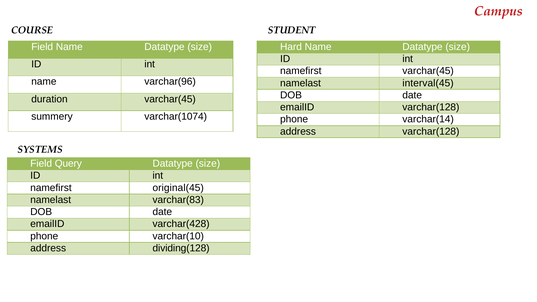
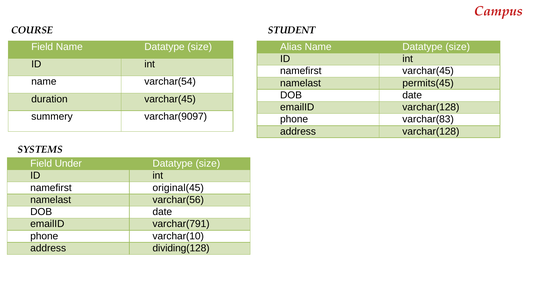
Hard: Hard -> Alias (291, 47)
varchar(96: varchar(96 -> varchar(54 (170, 82)
interval(45: interval(45 -> permits(45 (428, 83)
varchar(1074: varchar(1074 -> varchar(9097 (176, 117)
varchar(14: varchar(14 -> varchar(83 (428, 119)
Query: Query -> Under (68, 164)
varchar(83: varchar(83 -> varchar(56 (178, 200)
varchar(428: varchar(428 -> varchar(791 (181, 224)
